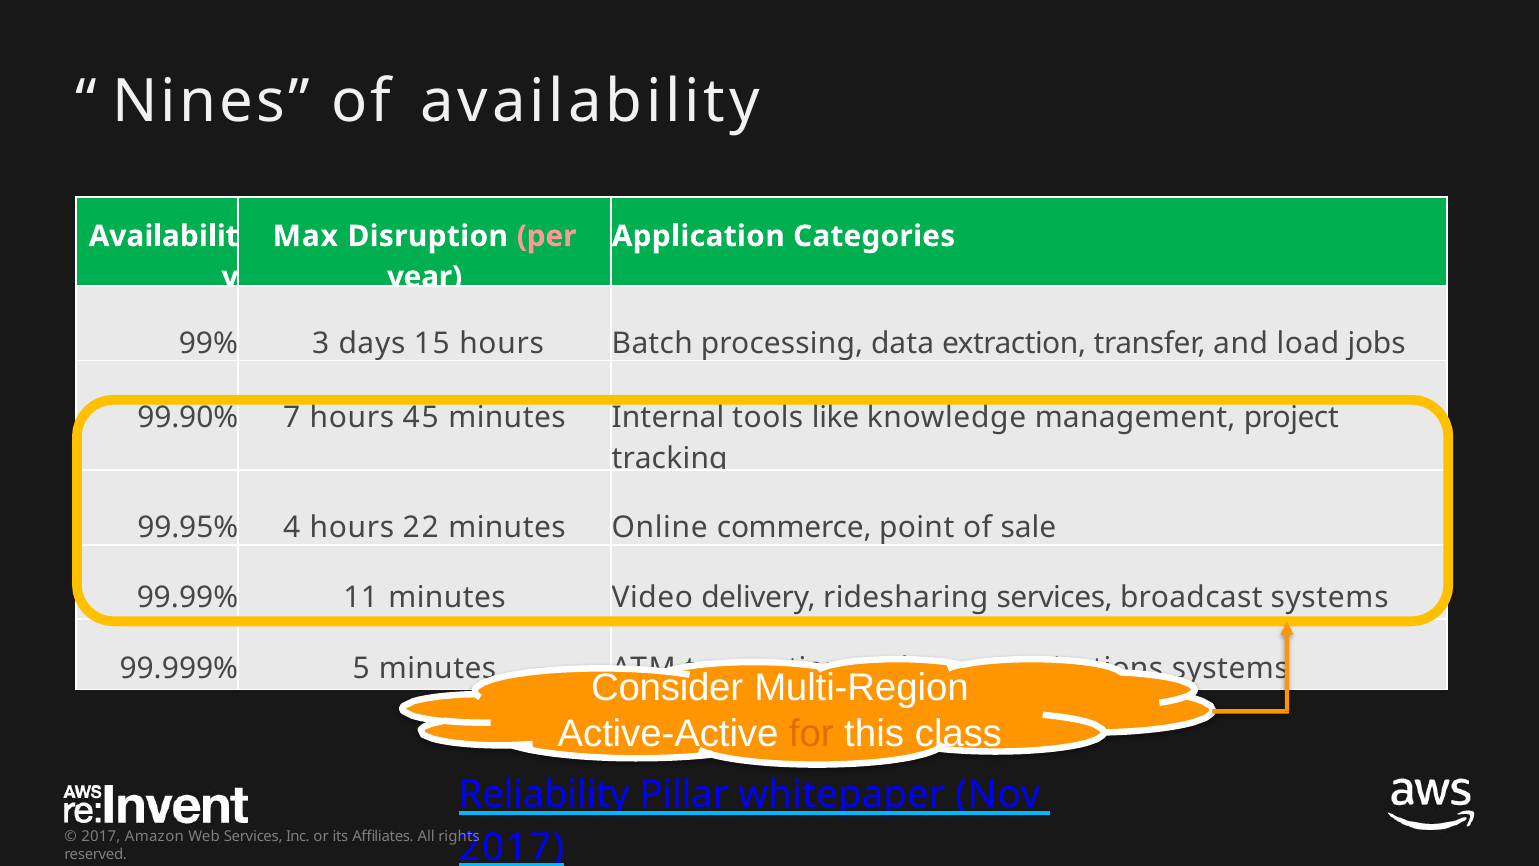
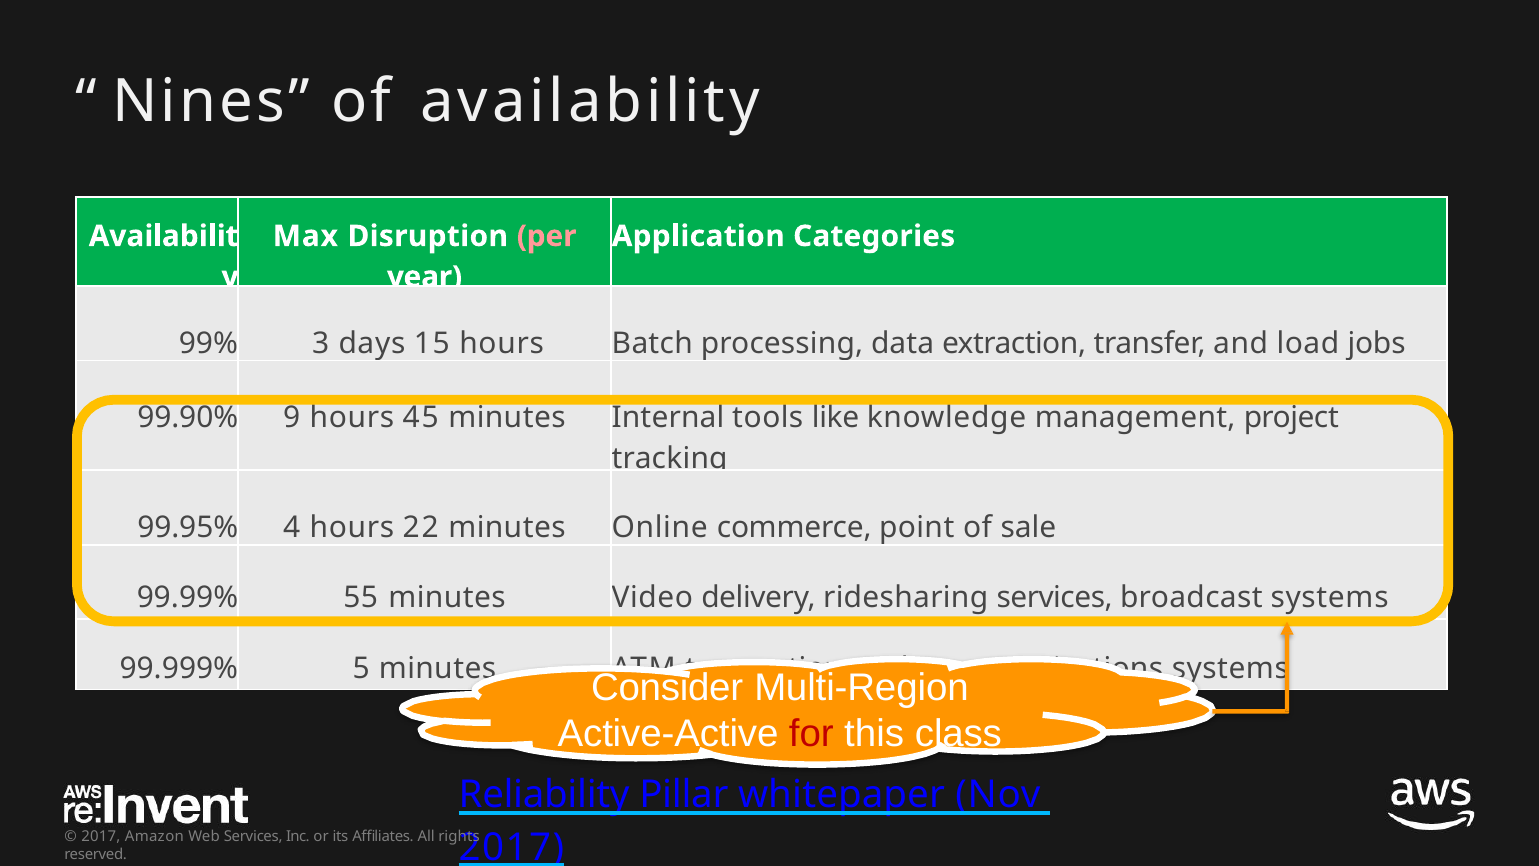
7: 7 -> 9 (292, 418)
11: 11 -> 55 (361, 597)
for colour: orange -> red (811, 734)
